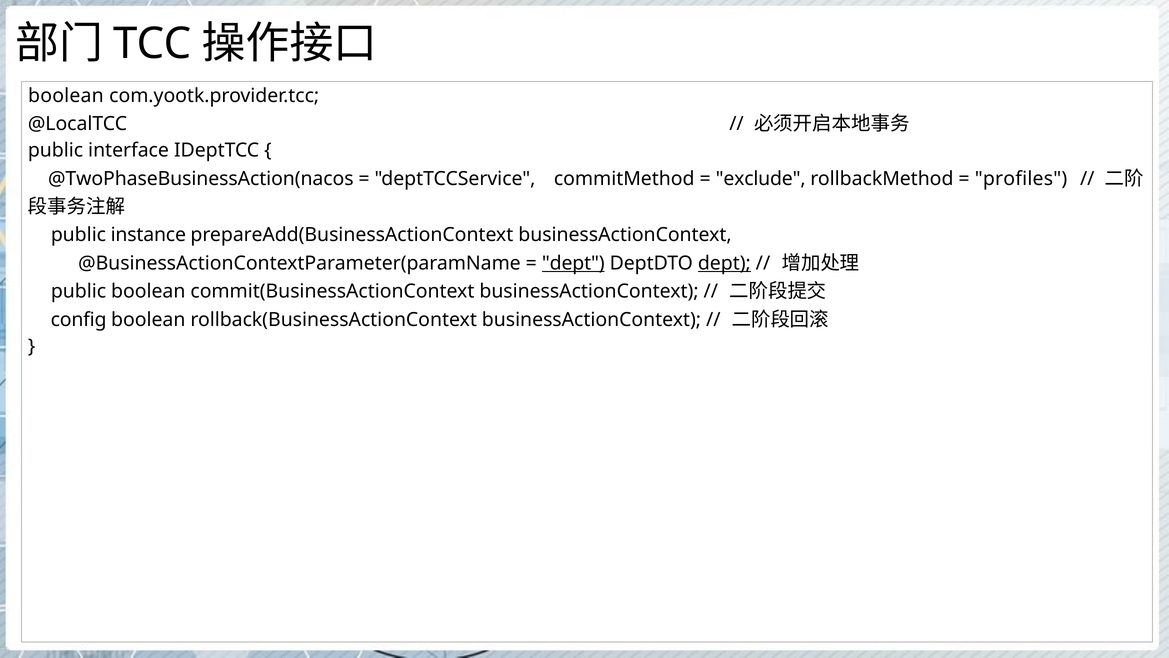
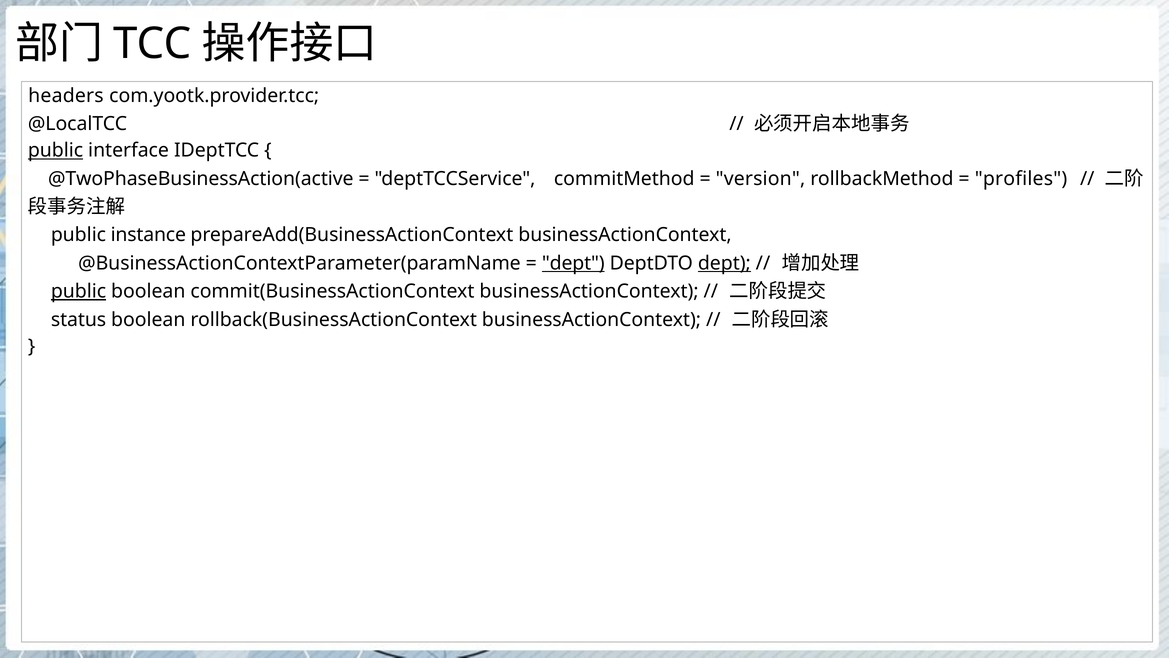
boolean: boolean -> headers (66, 96)
public underline: none -> present (56, 150)
@TwoPhaseBusinessAction(nacos: @TwoPhaseBusinessAction(nacos -> @TwoPhaseBusinessAction(active (201, 179)
exclude: exclude -> version (760, 179)
public underline: none -> present (79, 291)
config: config -> status (79, 319)
